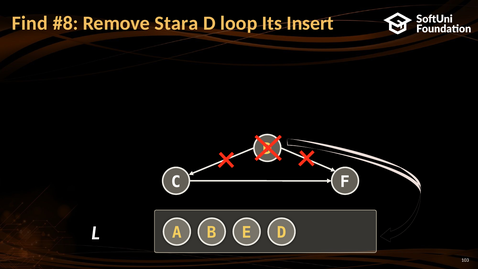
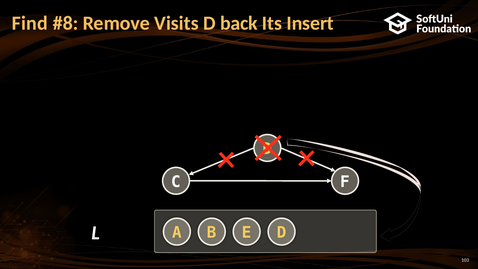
Stara: Stara -> Visits (176, 23)
loop: loop -> back (239, 23)
